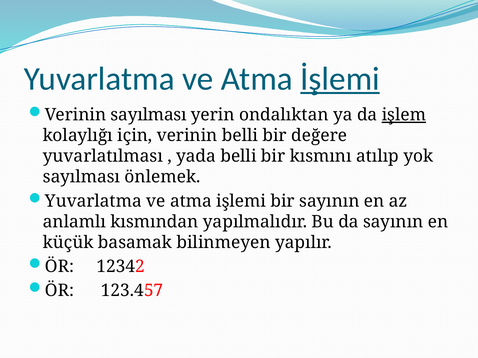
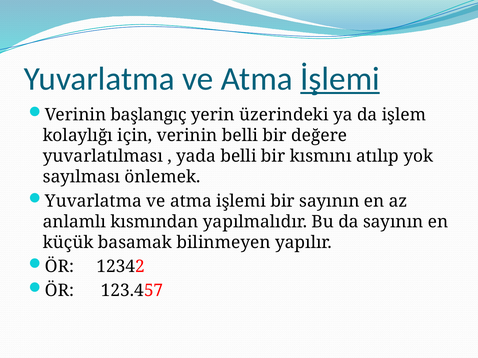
Verinin sayılması: sayılması -> başlangıç (149, 115)
ondalıktan: ondalıktan -> üzerindeki (284, 115)
işlem underline: present -> none (404, 115)
